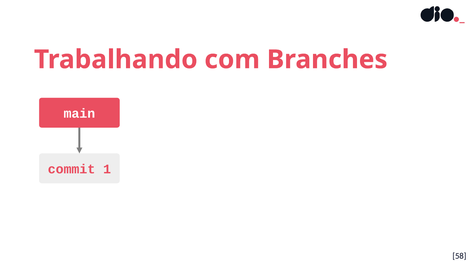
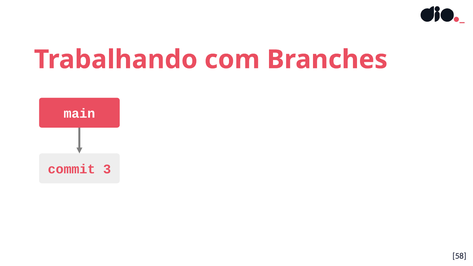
1: 1 -> 3 (107, 169)
